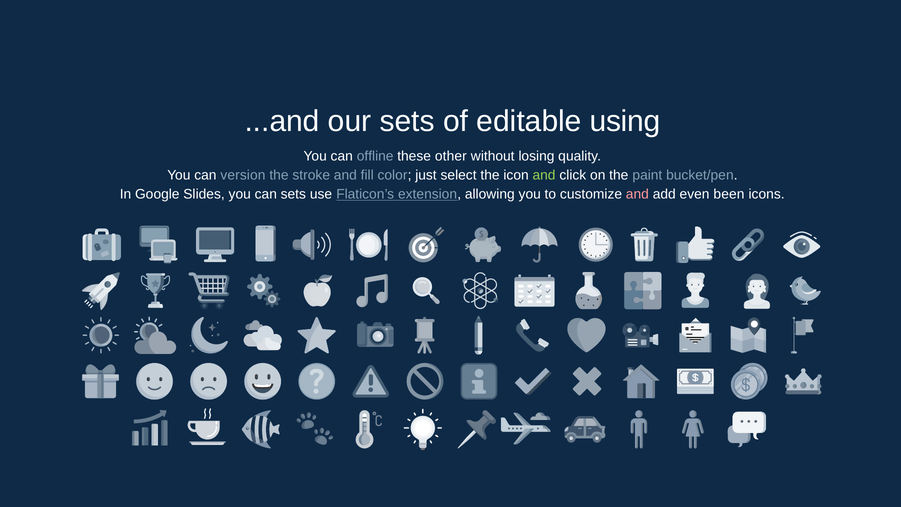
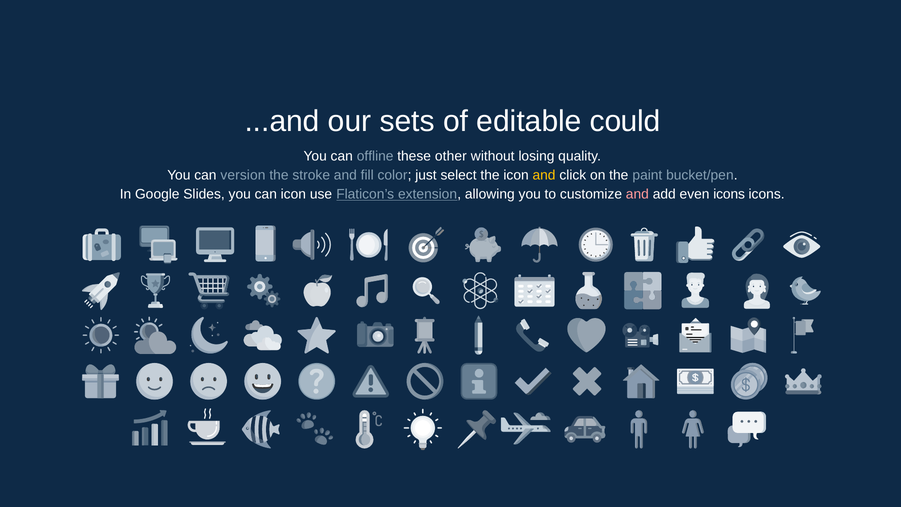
using: using -> could (625, 121)
and colour: light green -> yellow (544, 175)
can sets: sets -> icon (293, 194)
even been: been -> icons (729, 194)
